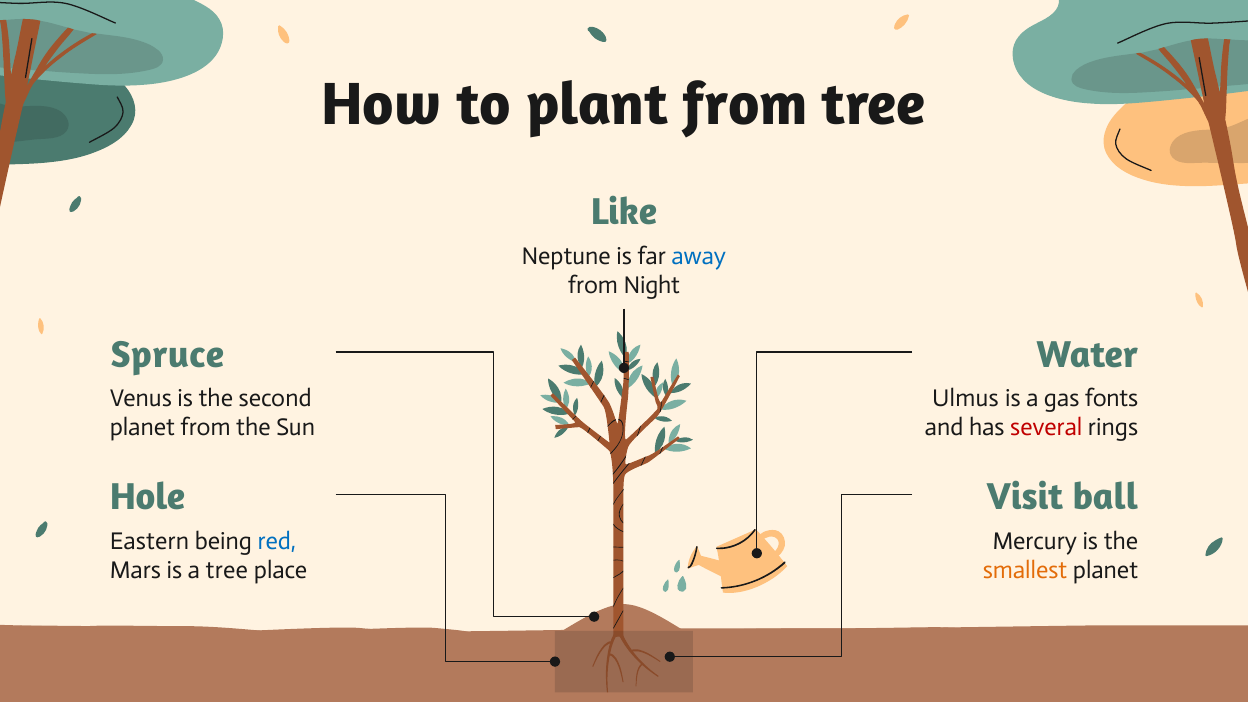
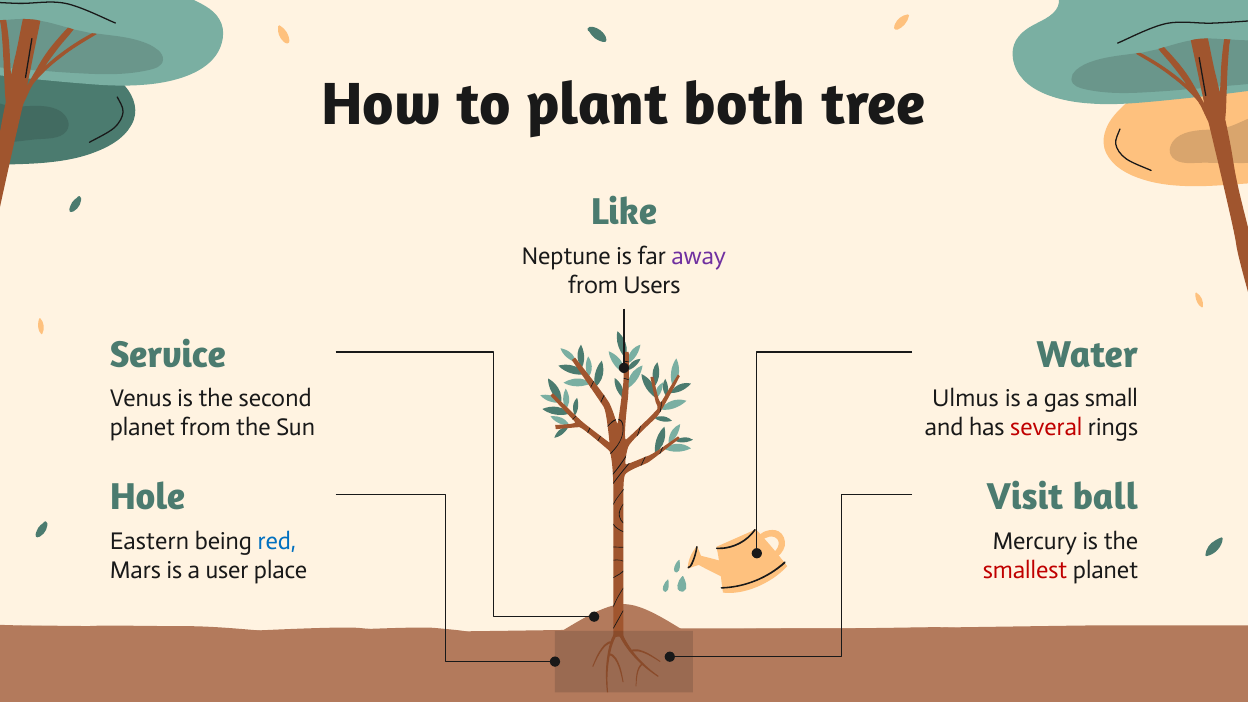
plant from: from -> both (745, 104)
away colour: blue -> purple (699, 257)
Night: Night -> Users (652, 286)
Spruce: Spruce -> Service (168, 355)
fonts: fonts -> small (1111, 399)
a tree: tree -> user (227, 570)
smallest colour: orange -> red (1025, 570)
